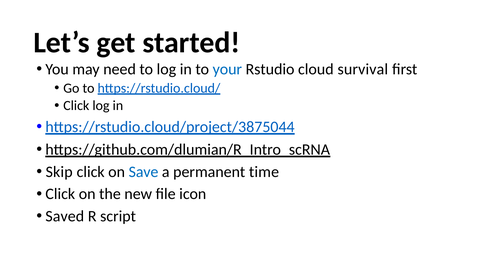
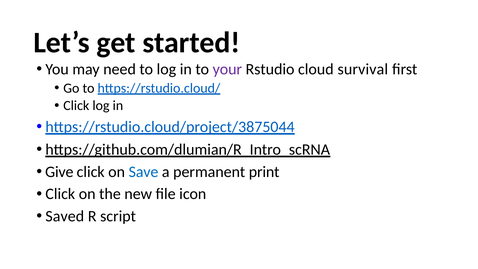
your colour: blue -> purple (227, 69)
Skip: Skip -> Give (59, 172)
time: time -> print (264, 172)
